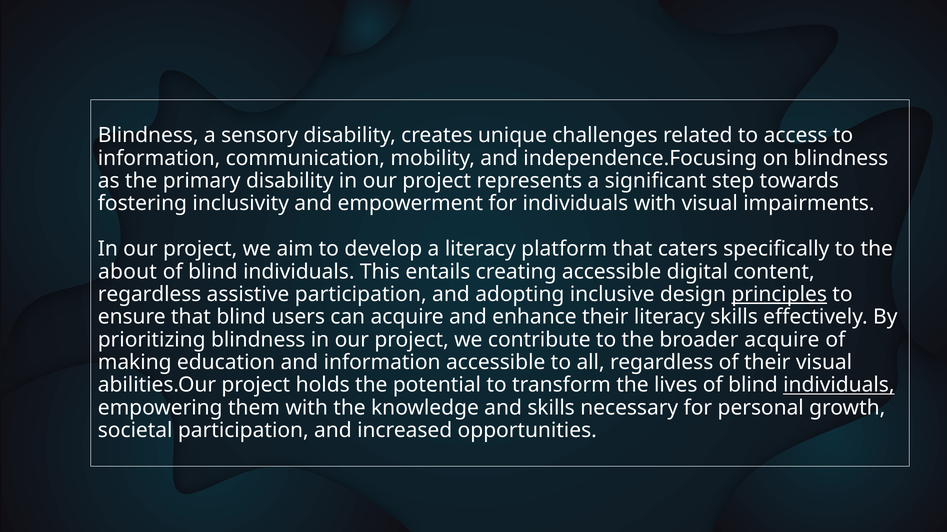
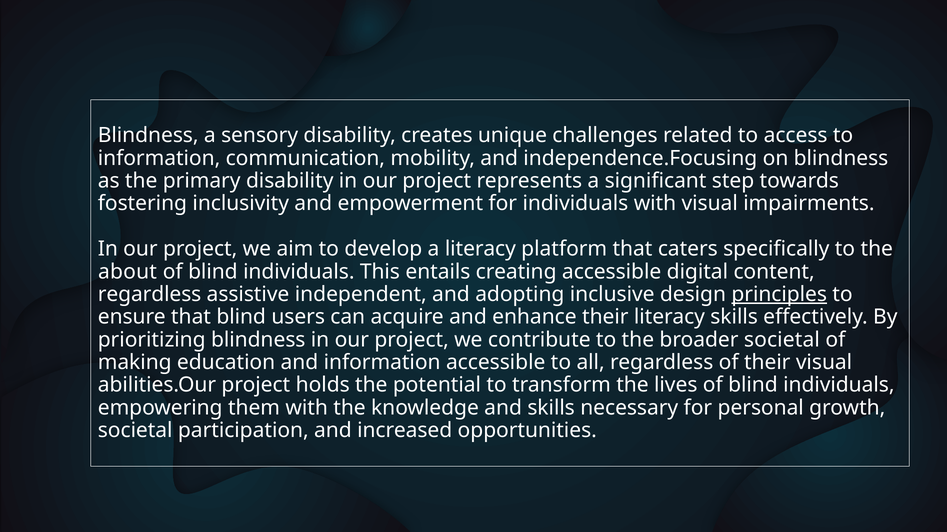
assistive participation: participation -> independent (361, 295)
broader acquire: acquire -> societal (782, 340)
individuals underline: present -> none (839, 385)
